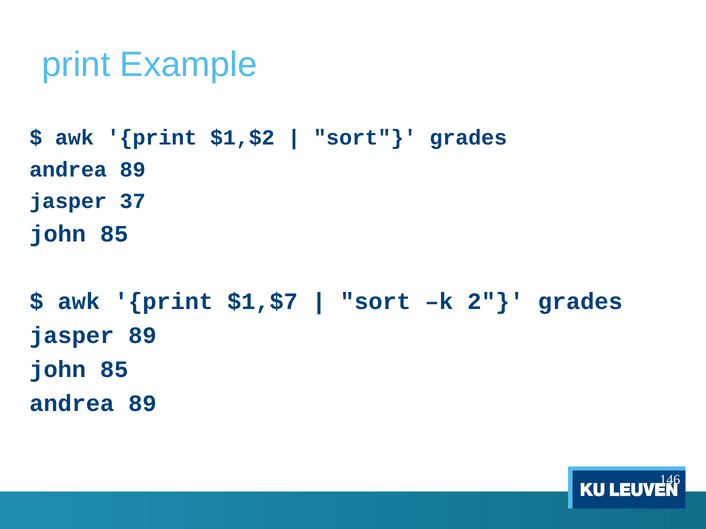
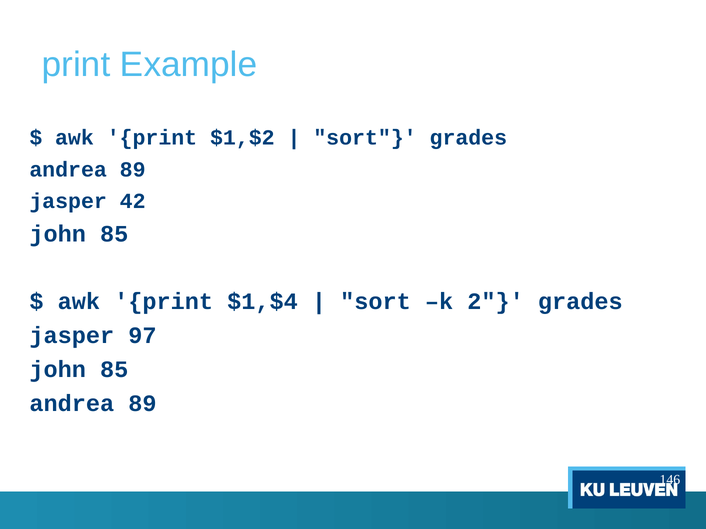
37: 37 -> 42 (133, 201)
$1,$7: $1,$7 -> $1,$4 (262, 302)
jasper 89: 89 -> 97 (142, 336)
